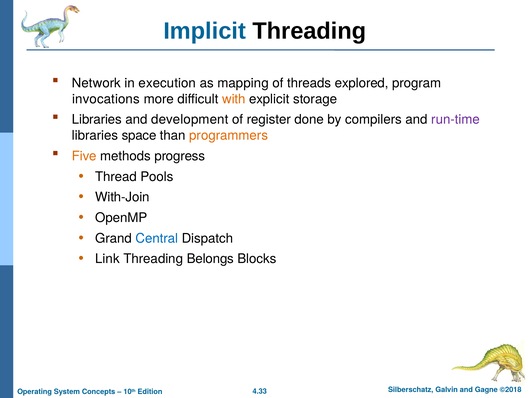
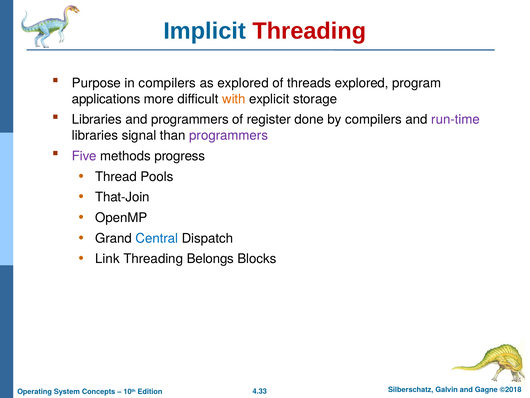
Threading colour: black -> red (309, 31)
Network: Network -> Purpose (96, 83)
in execution: execution -> compilers (167, 83)
as mapping: mapping -> explored (243, 83)
invocations: invocations -> applications (106, 99)
and development: development -> programmers (190, 119)
space: space -> signal (139, 135)
programmers colour: orange -> purple (229, 135)
Five colour: orange -> purple (84, 156)
With-Join: With-Join -> That-Join (122, 197)
